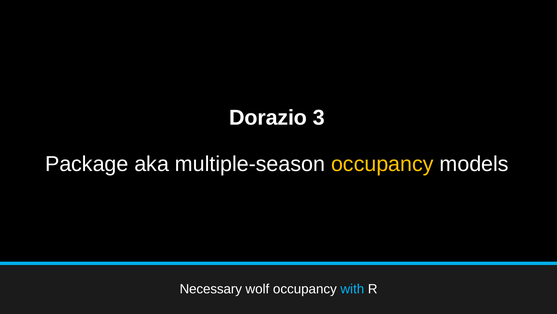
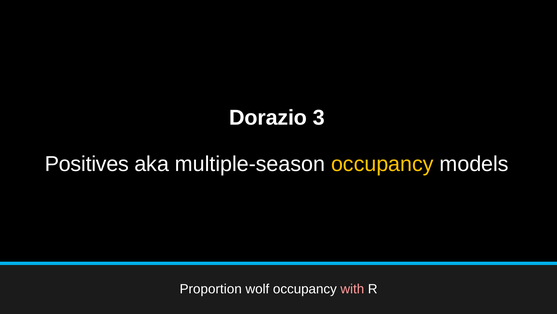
Package: Package -> Positives (87, 164)
Necessary: Necessary -> Proportion (211, 288)
with colour: light blue -> pink (352, 288)
